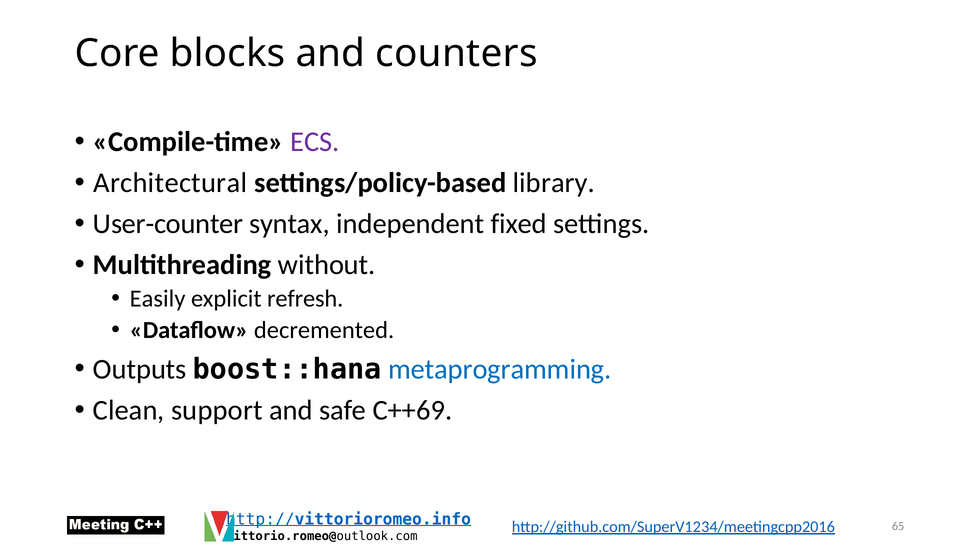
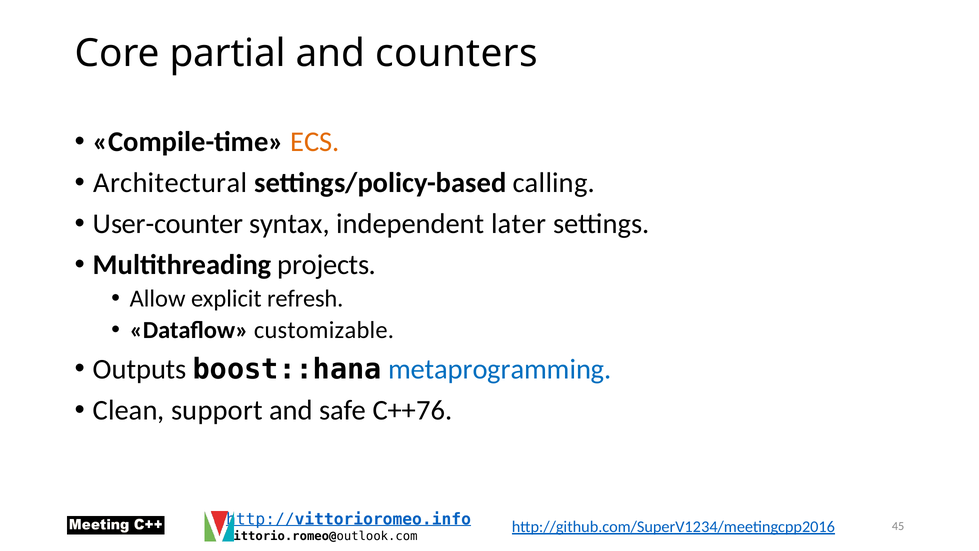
blocks: blocks -> partial (228, 54)
ECS colour: purple -> orange (315, 142)
library: library -> calling (554, 183)
fixed: fixed -> later (519, 224)
without: without -> projects (327, 265)
Easily: Easily -> Allow (158, 299)
decremented: decremented -> customizable (324, 330)
C++69: C++69 -> C++76 (412, 410)
65: 65 -> 45 (898, 526)
